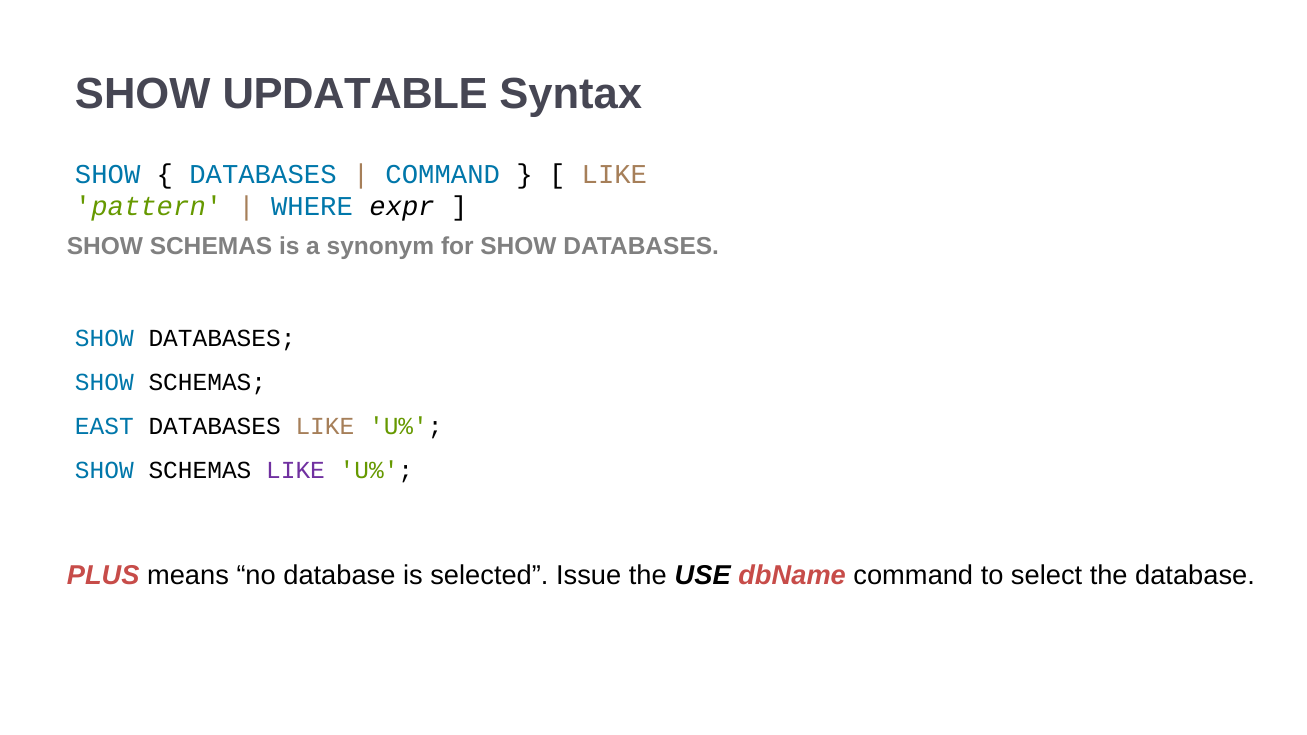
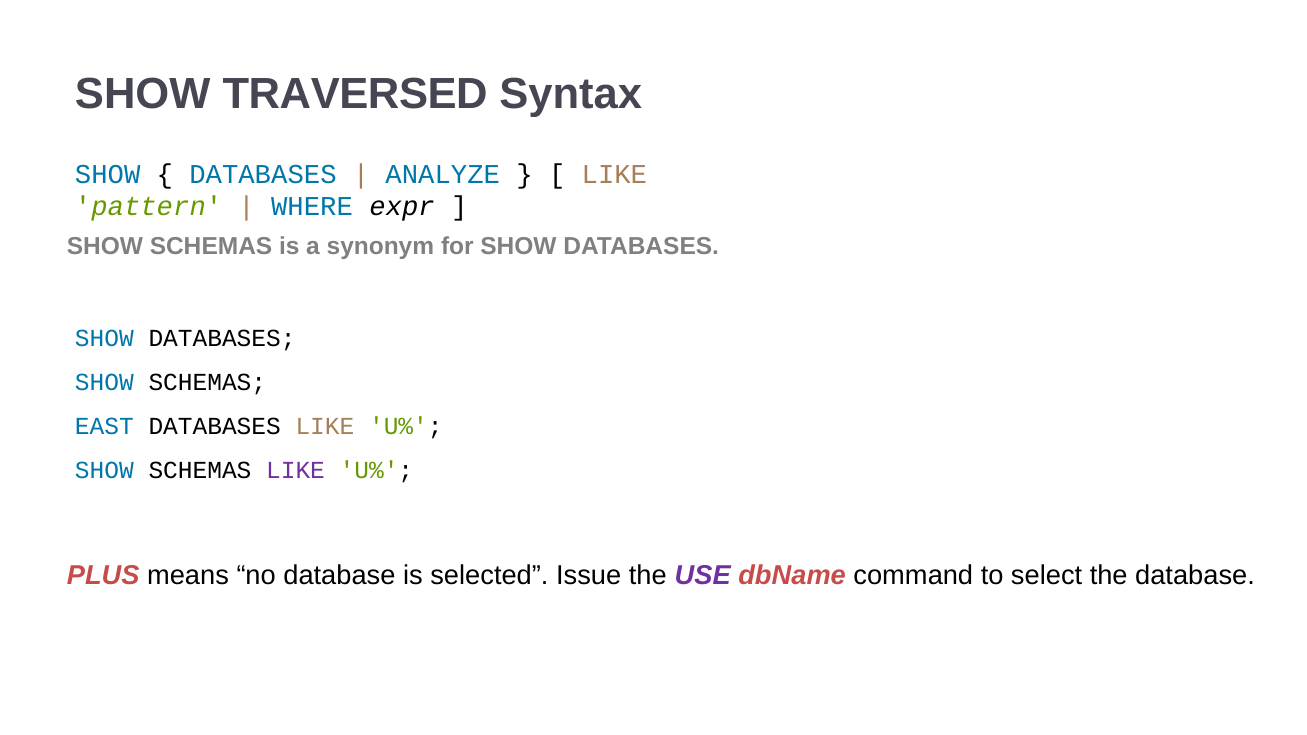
UPDATABLE: UPDATABLE -> TRAVERSED (355, 95)
COMMAND: COMMAND -> ANALYZE (443, 174)
USE colour: black -> purple (703, 575)
